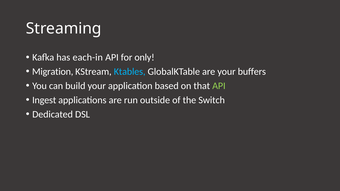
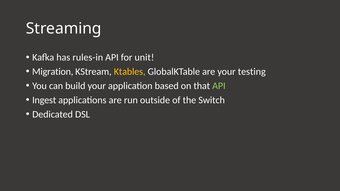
each-in: each-in -> rules-in (88, 57)
only: only -> unit (144, 57)
Ktables colour: light blue -> yellow (130, 72)
buffers: buffers -> testing (252, 72)
